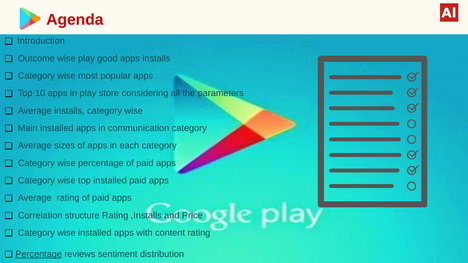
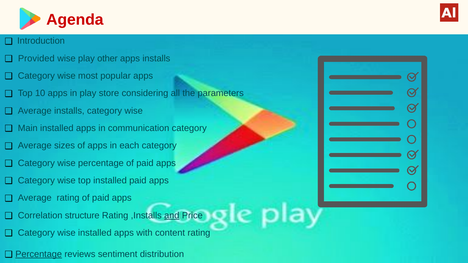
Outcome: Outcome -> Provided (36, 58)
good: good -> other (107, 58)
and underline: none -> present (172, 216)
